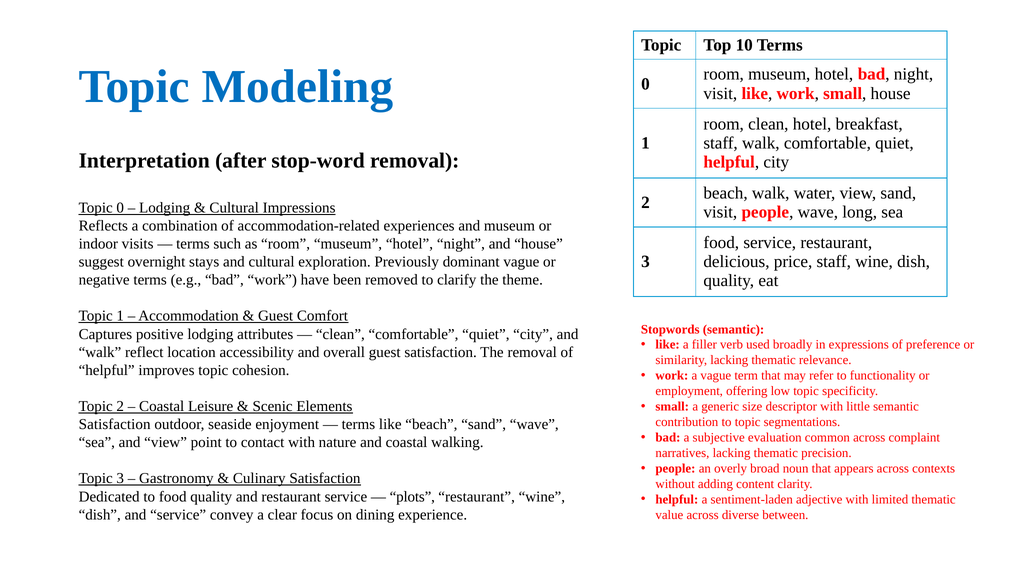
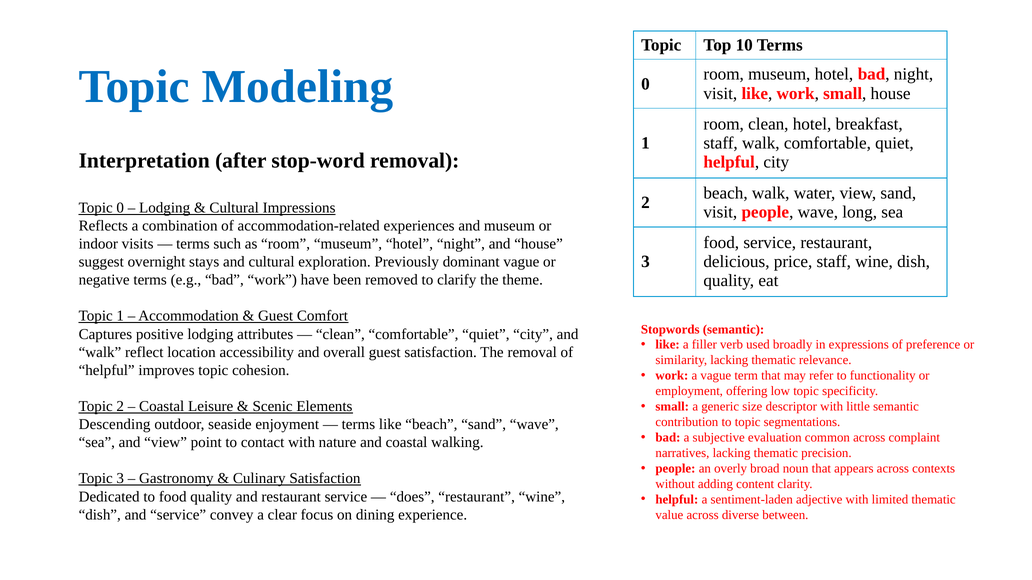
Satisfaction: Satisfaction -> Descending (115, 425)
plots: plots -> does (412, 497)
